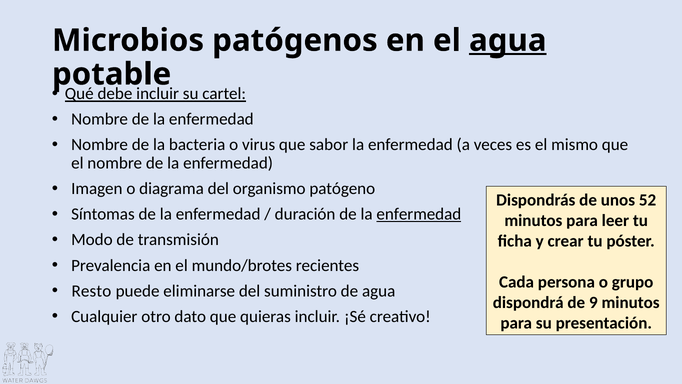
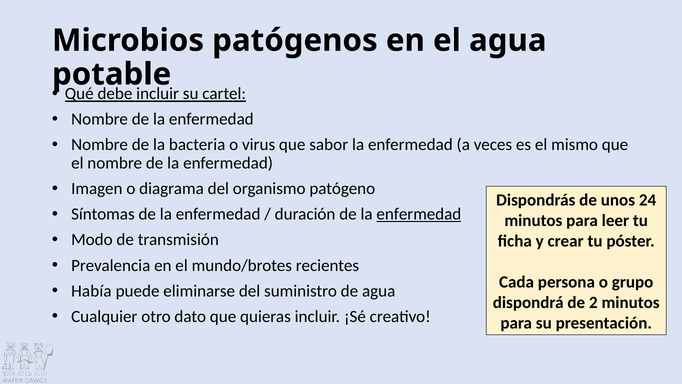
agua underline: present -> none (508, 40)
52: 52 -> 24 (648, 200)
Resto: Resto -> Había (91, 291)
9: 9 -> 2 (593, 302)
